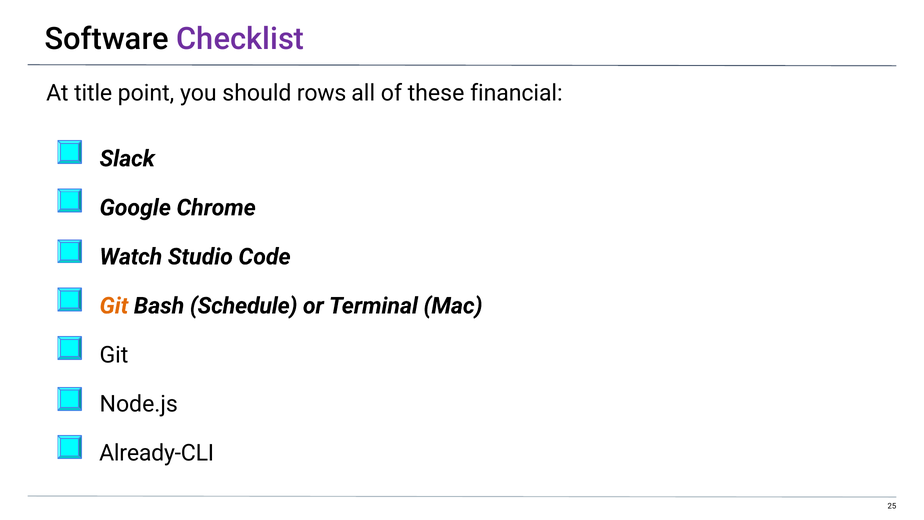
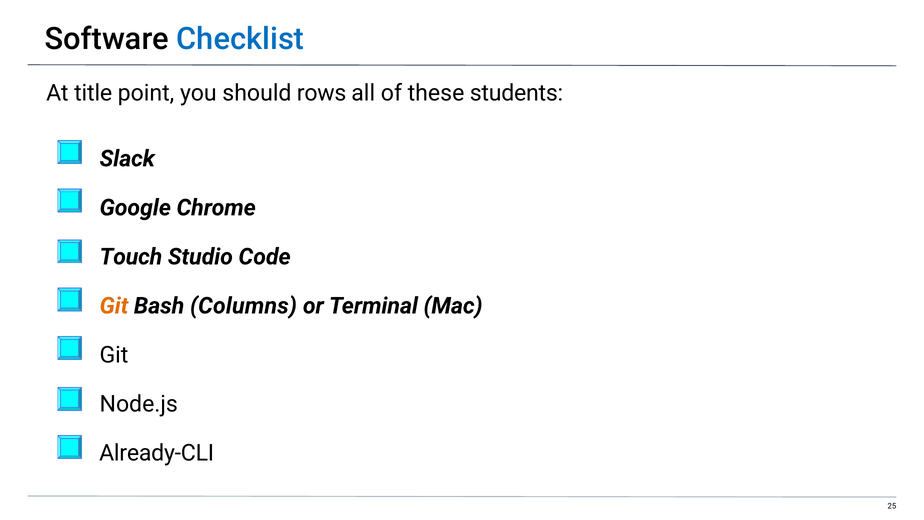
Checklist colour: purple -> blue (240, 39)
financial: financial -> students (516, 93)
Watch: Watch -> Touch (131, 257)
Schedule: Schedule -> Columns (243, 306)
